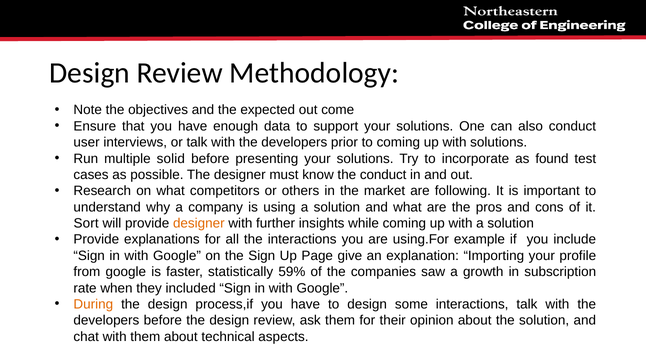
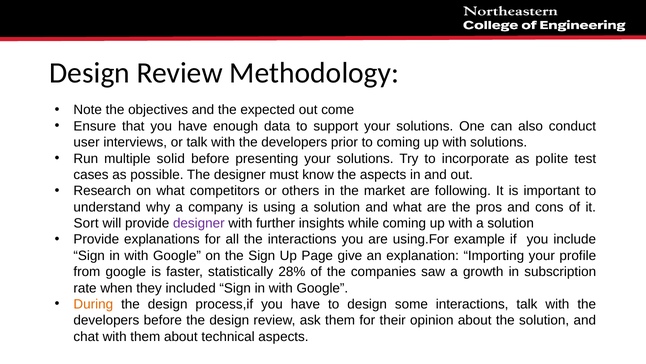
found: found -> polite (552, 158)
the conduct: conduct -> aspects (383, 174)
designer colour: orange -> purple (199, 223)
59%: 59% -> 28% (292, 271)
